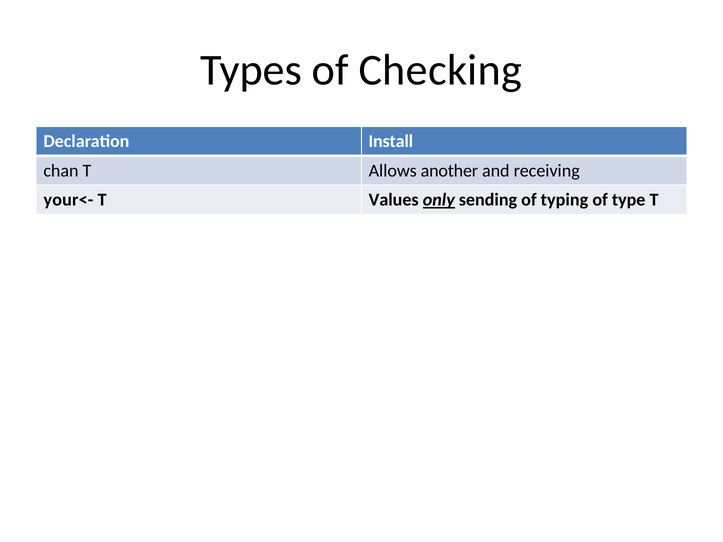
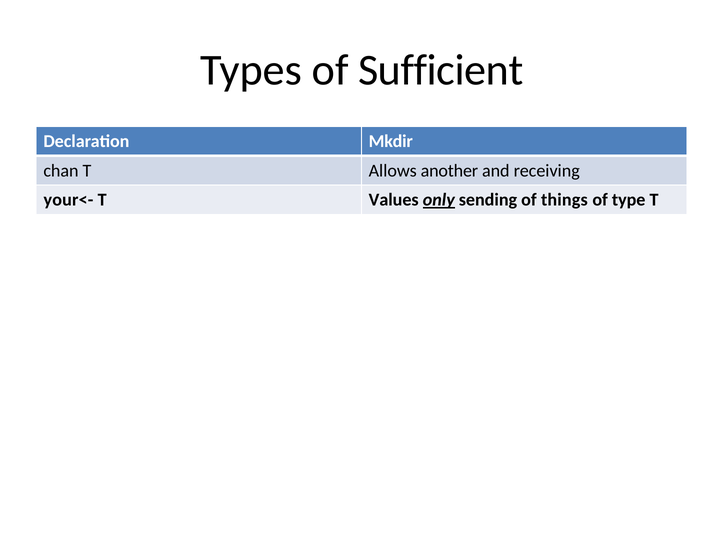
Checking: Checking -> Sufficient (441, 70)
Install: Install -> Mkdir (391, 141)
typing: typing -> things (564, 200)
